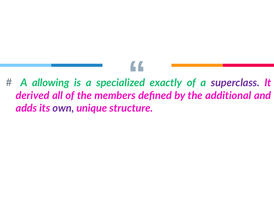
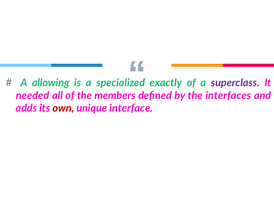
derived: derived -> needed (33, 96)
additional: additional -> interfaces (228, 96)
own colour: purple -> red (63, 109)
structure: structure -> interface (131, 109)
